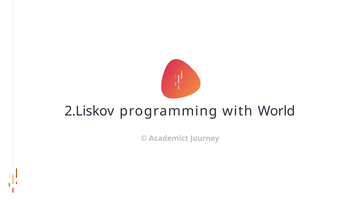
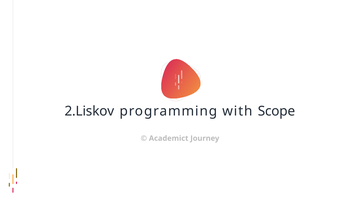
World: World -> Scope (277, 111)
